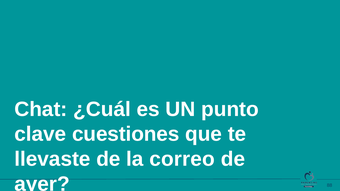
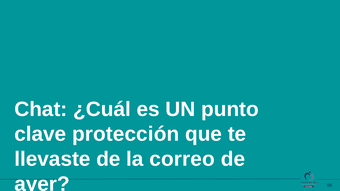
cuestiones: cuestiones -> protección (126, 134)
